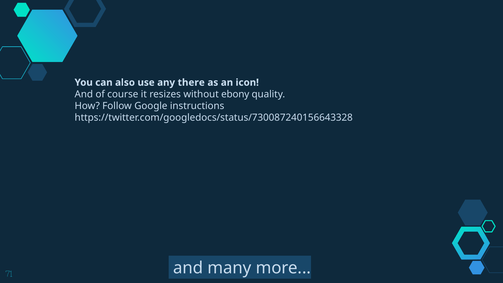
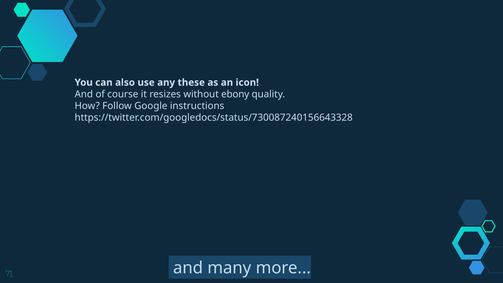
there: there -> these (191, 82)
